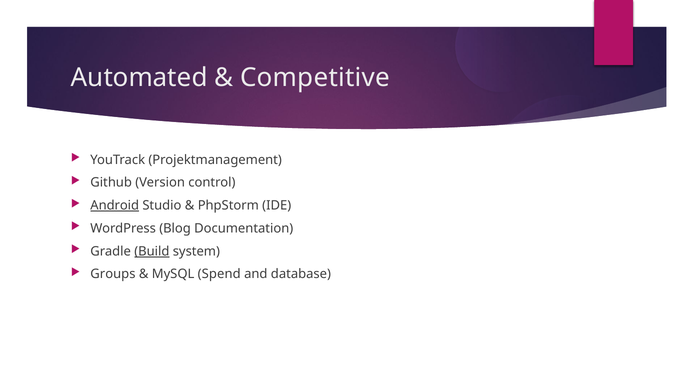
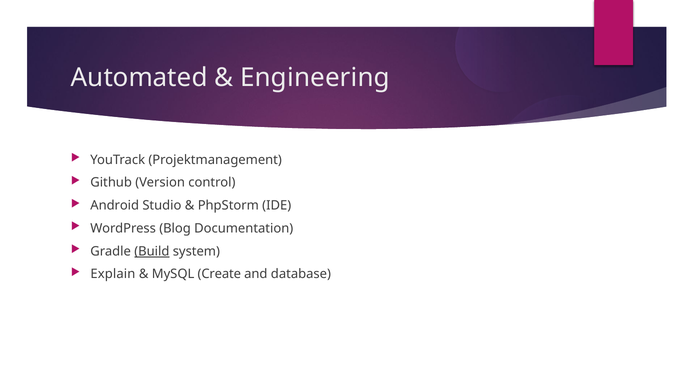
Competitive: Competitive -> Engineering (315, 77)
Android underline: present -> none (115, 205)
Groups: Groups -> Explain (113, 274)
Spend: Spend -> Create (219, 274)
